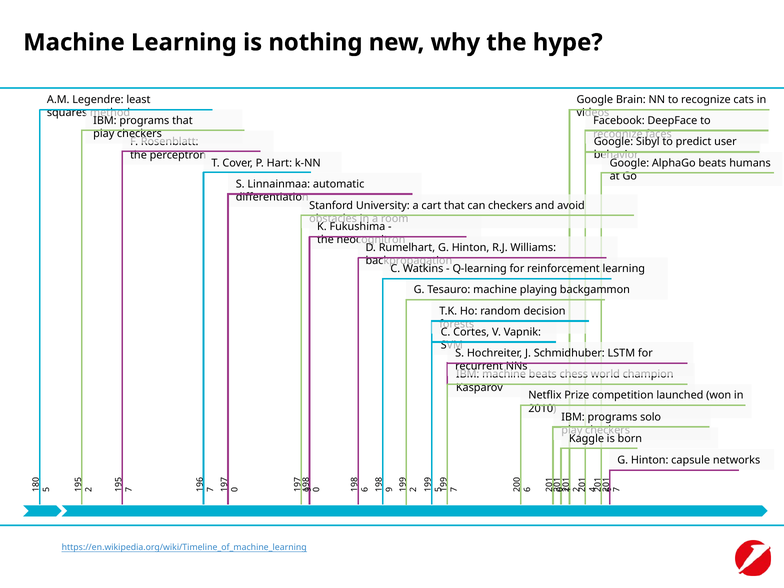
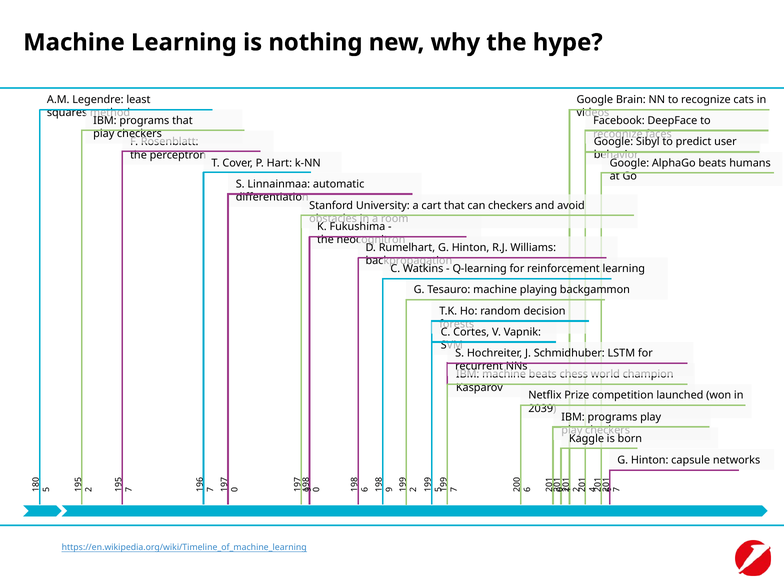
2010: 2010 -> 2039 (542, 408)
programs solo: solo -> play (651, 417)
